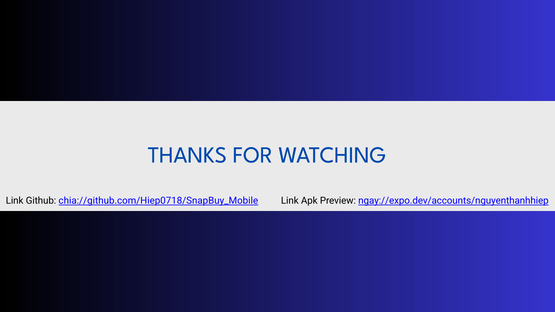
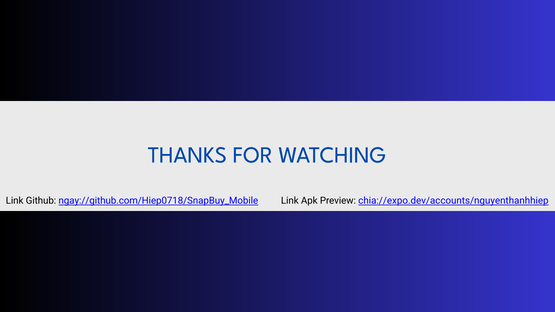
chia://github.com/Hiep0718/SnapBuy_Mobile: chia://github.com/Hiep0718/SnapBuy_Mobile -> ngay://github.com/Hiep0718/SnapBuy_Mobile (158, 201)
ngay://expo.dev/accounts/nguyenthanhhiep: ngay://expo.dev/accounts/nguyenthanhhiep -> chia://expo.dev/accounts/nguyenthanhhiep (453, 201)
